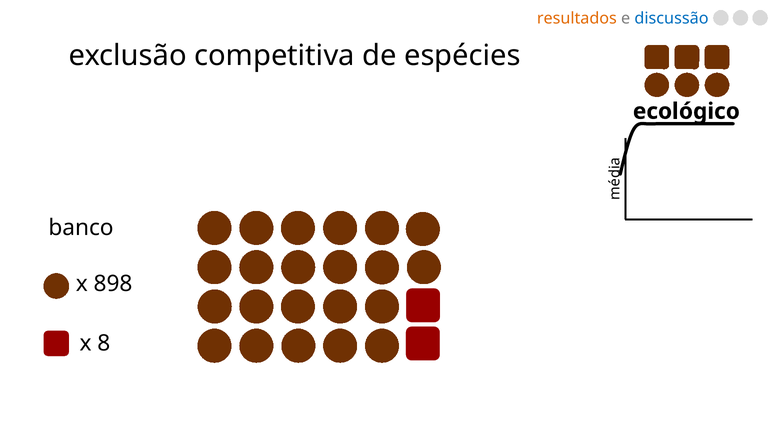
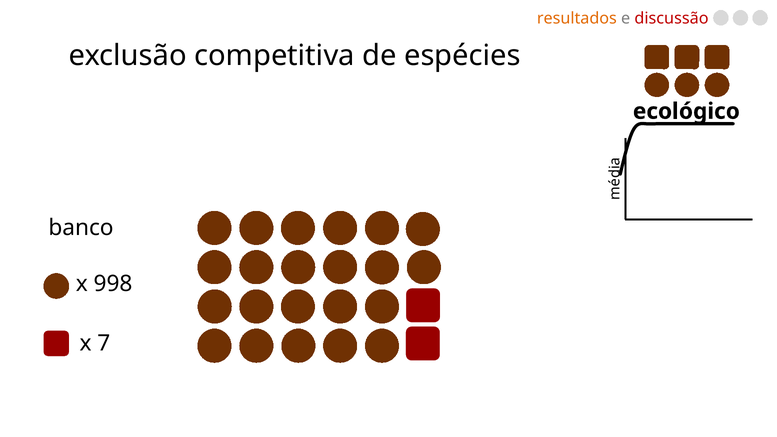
discussão colour: blue -> red (671, 18)
898: 898 -> 998 (113, 284)
8: 8 -> 7 (104, 343)
